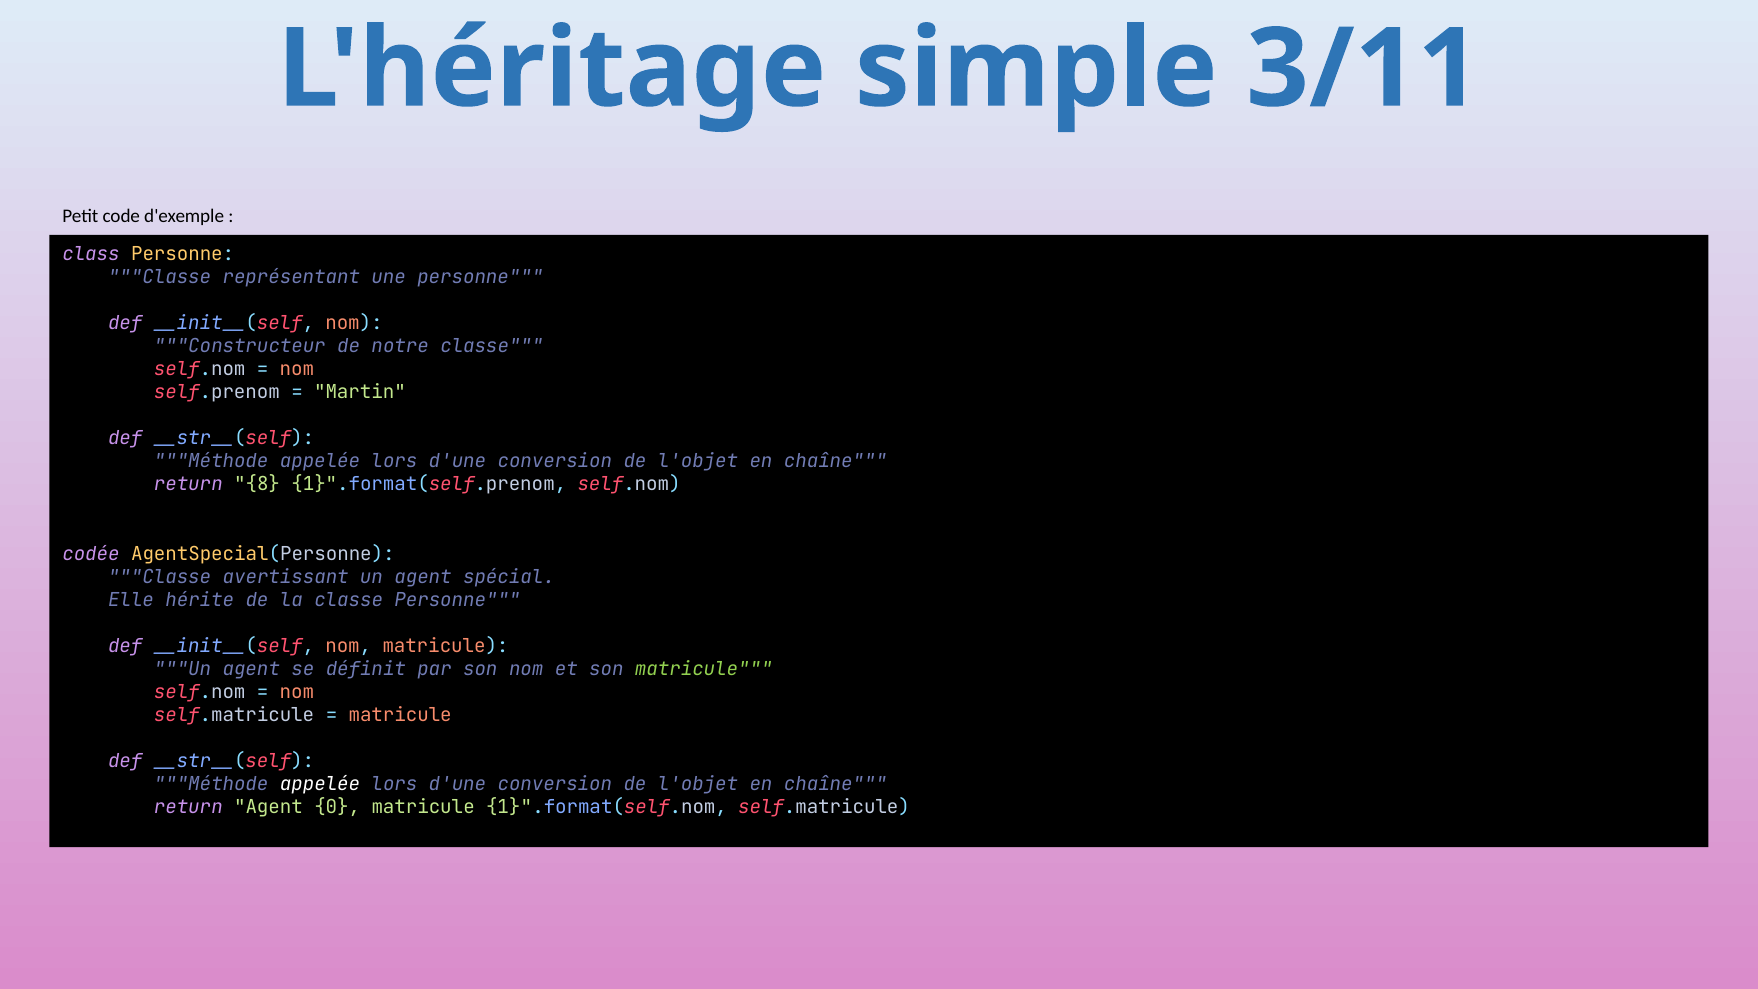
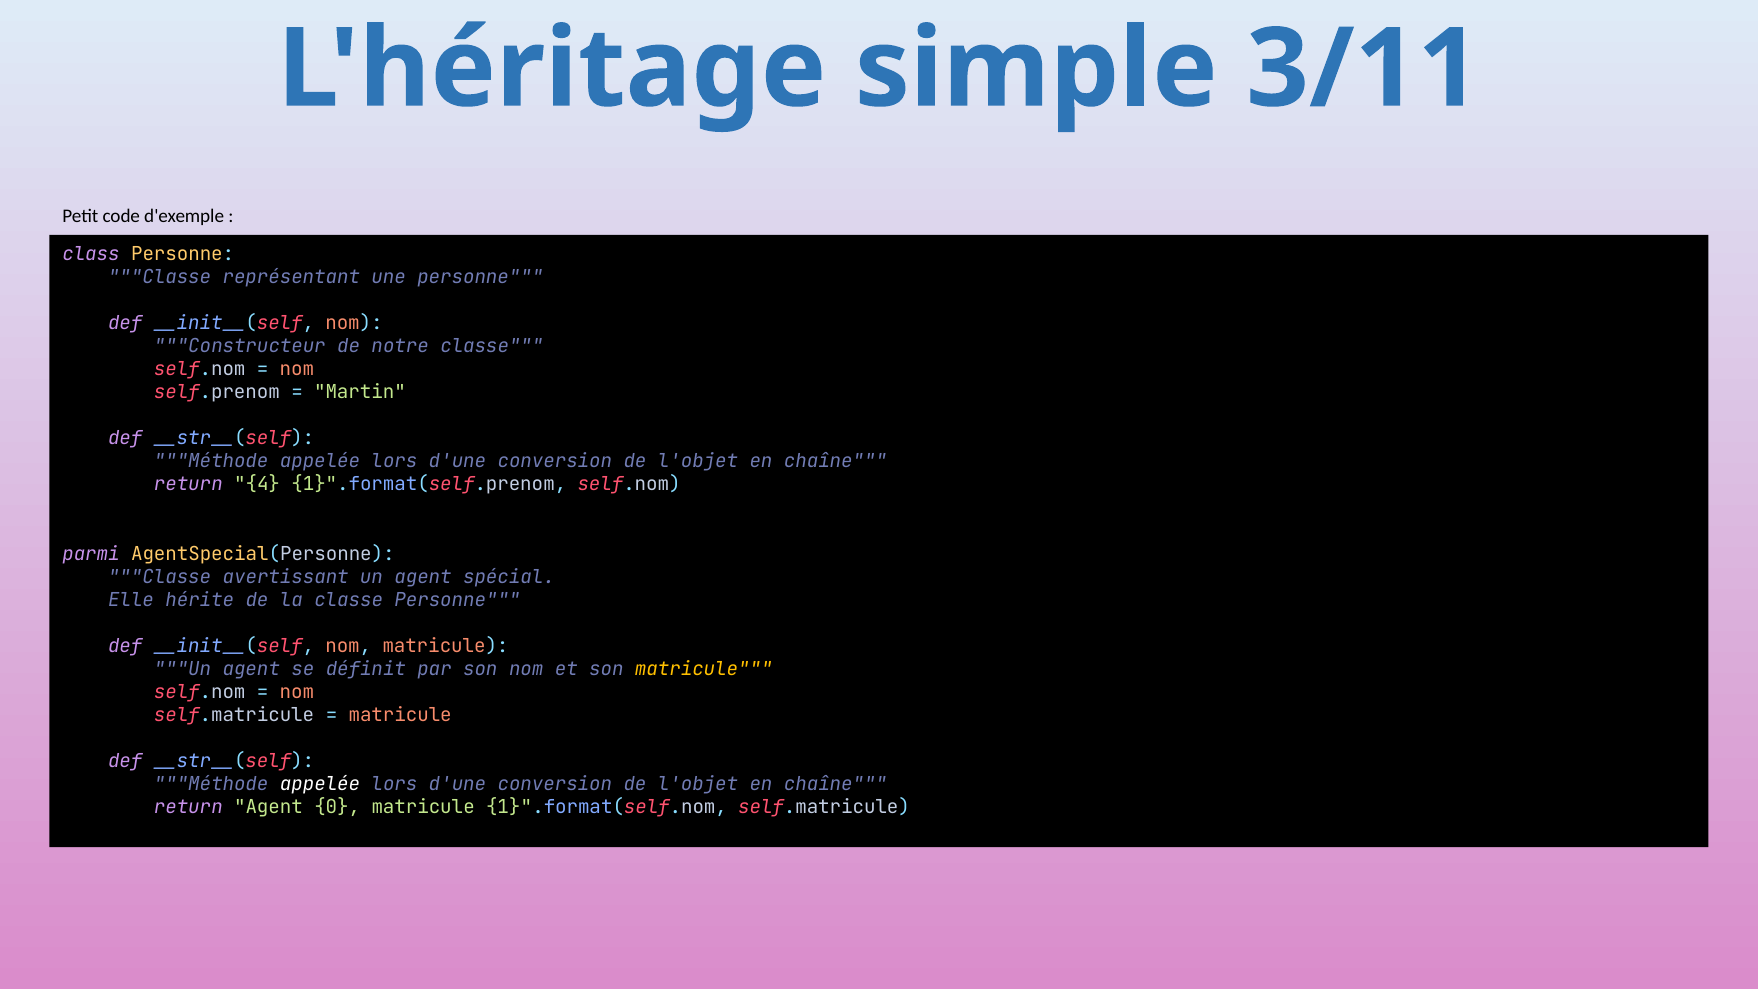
8: 8 -> 4 (257, 485)
codée: codée -> parmi (91, 554)
matricule colour: light green -> yellow (704, 669)
